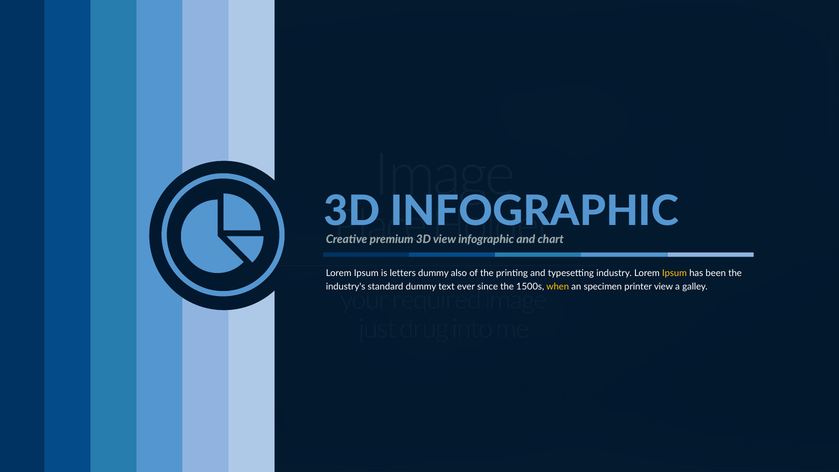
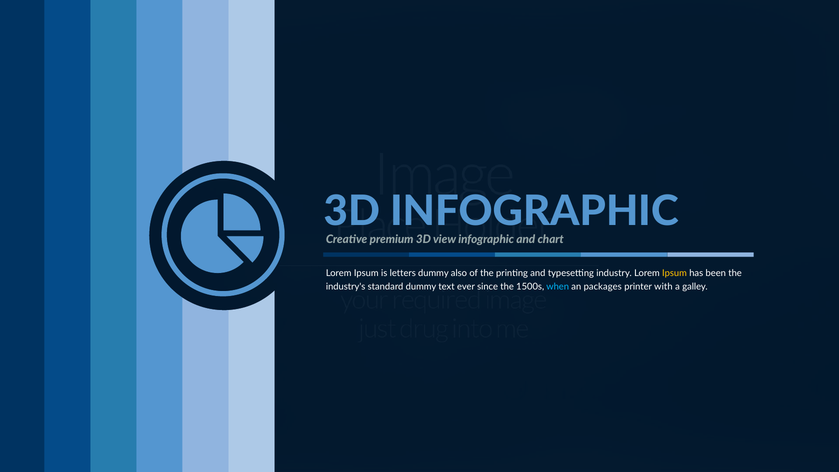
when colour: yellow -> light blue (558, 286)
specimen: specimen -> packages (603, 286)
printer view: view -> with (663, 286)
